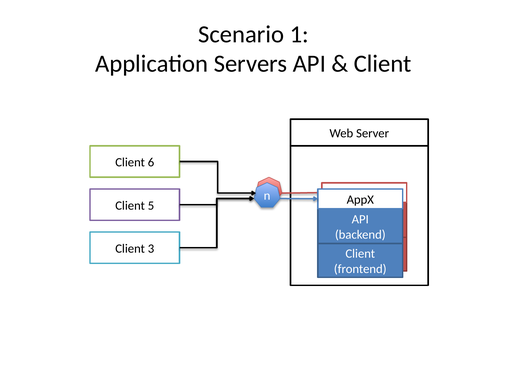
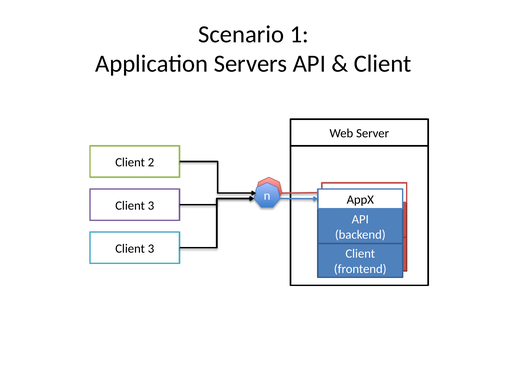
6: 6 -> 2 (151, 162)
5: 5 -> 3 (151, 206)
